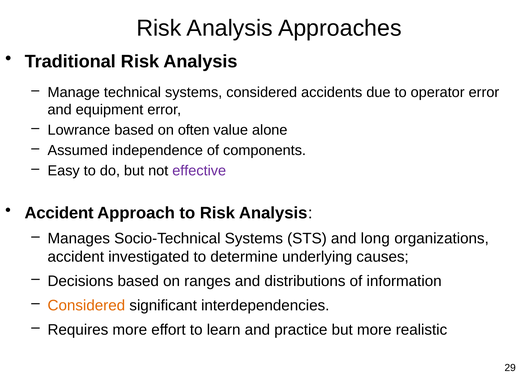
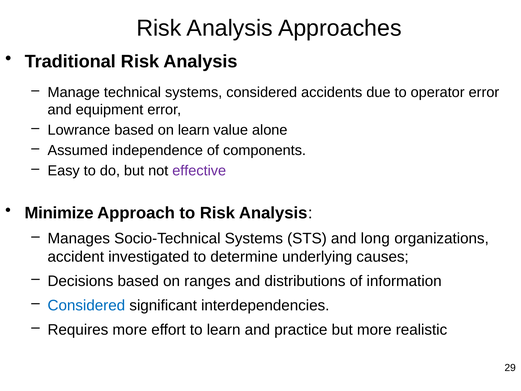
on often: often -> learn (194, 130)
Accident: Accident -> Minimize (59, 213)
Considered colour: orange -> blue (86, 305)
